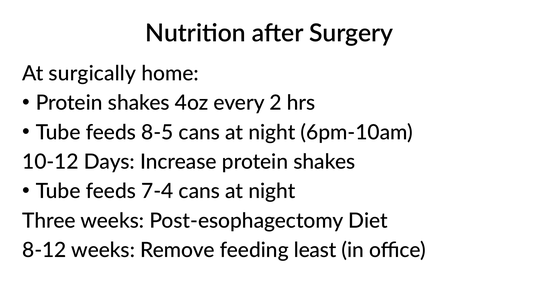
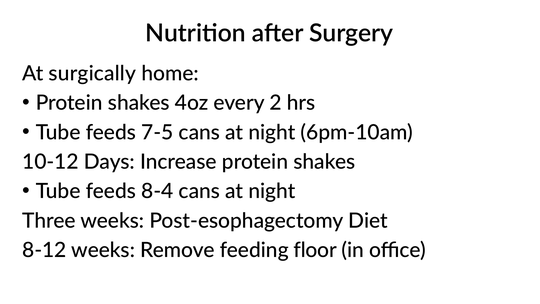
8-5: 8-5 -> 7-5 (157, 132)
7-4: 7-4 -> 8-4 (157, 191)
least: least -> floor (315, 250)
